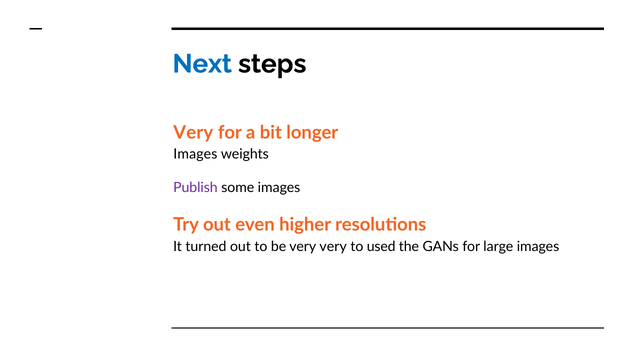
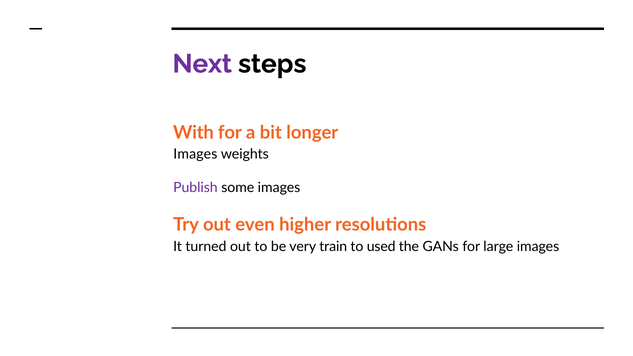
Next colour: blue -> purple (202, 64)
Very: Very -> With (193, 132)
very very: very -> train (333, 247)
